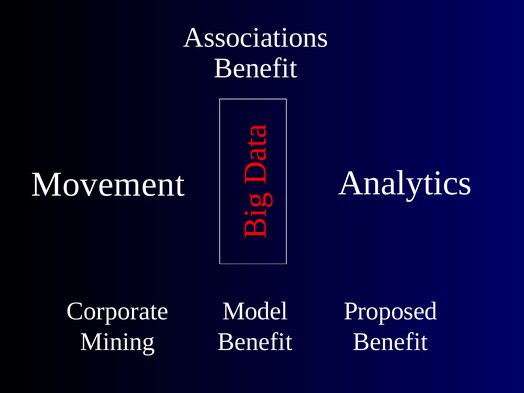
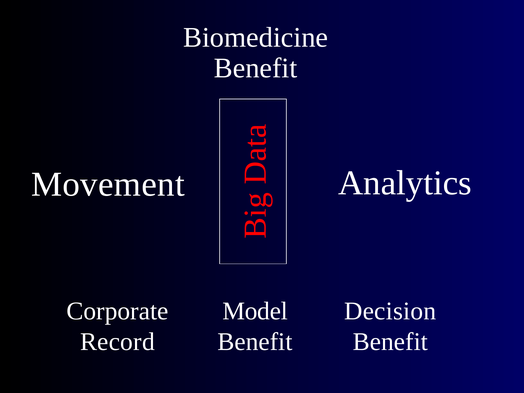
Associations: Associations -> Biomedicine (256, 38)
Proposed: Proposed -> Decision (390, 311)
Mining: Mining -> Record (117, 342)
